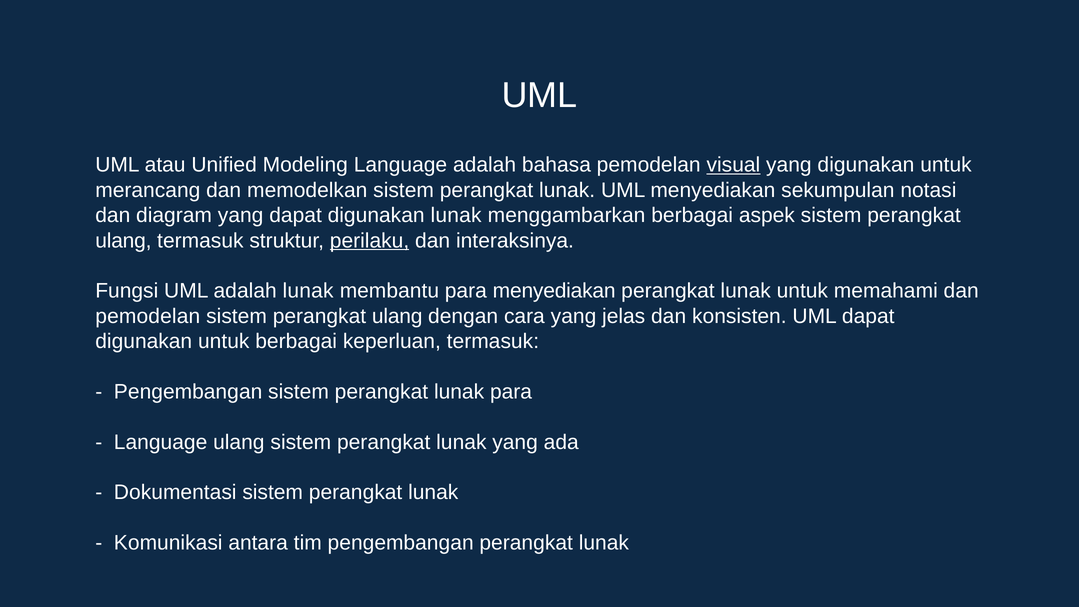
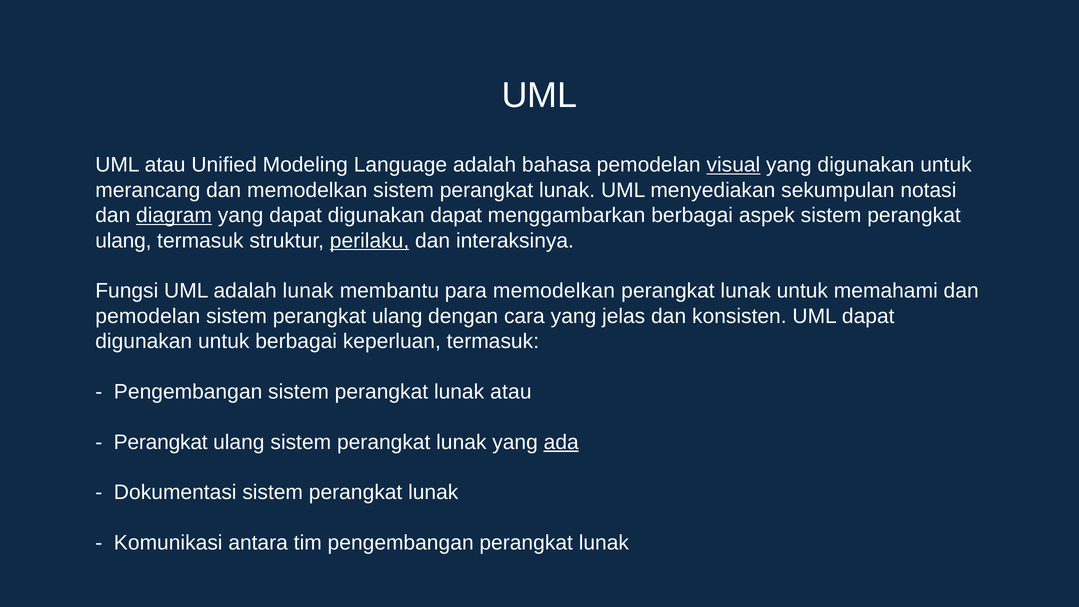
diagram underline: none -> present (174, 215)
digunakan lunak: lunak -> dapat (456, 215)
para menyediakan: menyediakan -> memodelkan (554, 291)
lunak para: para -> atau (511, 392)
Language: Language -> Perangkat (161, 442)
ada underline: none -> present (561, 442)
